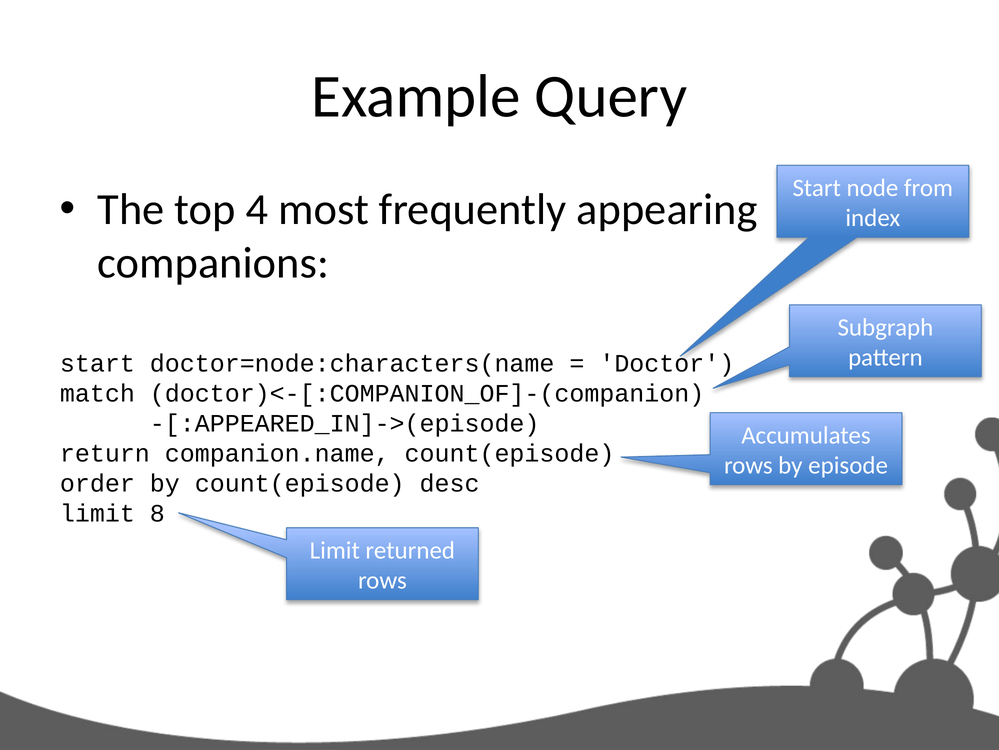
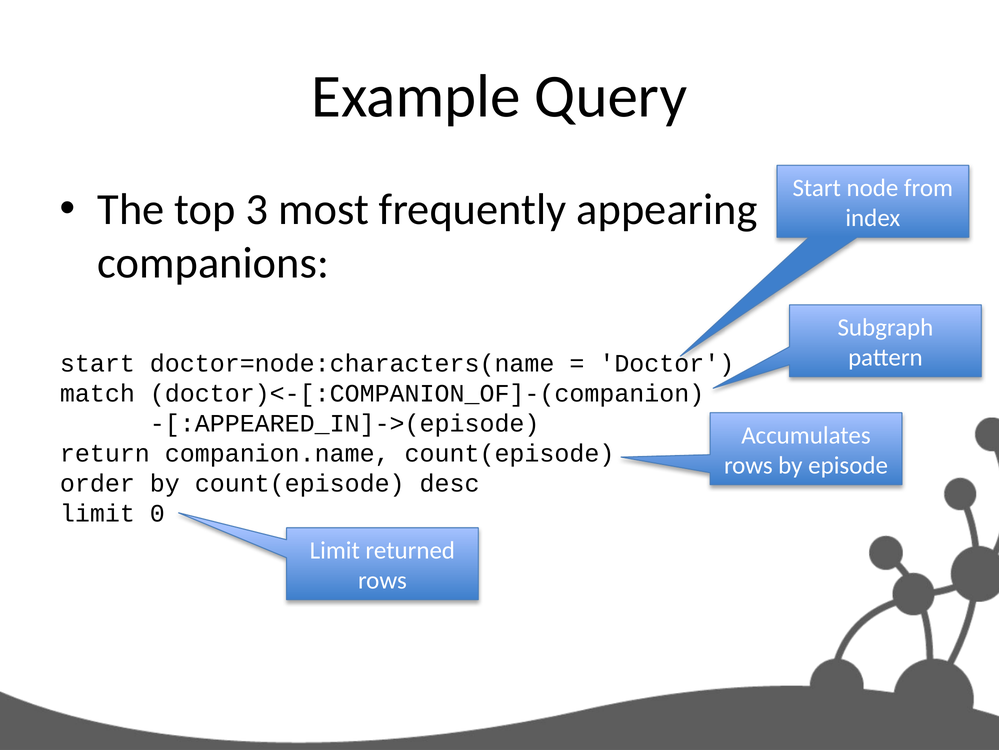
4: 4 -> 3 (257, 210)
8: 8 -> 0 (157, 513)
